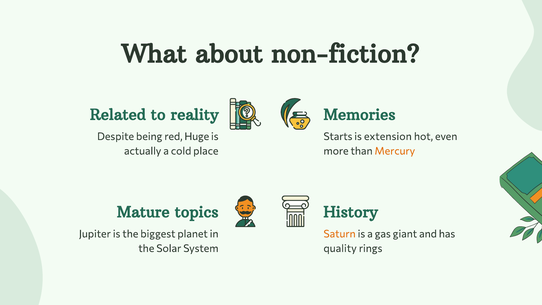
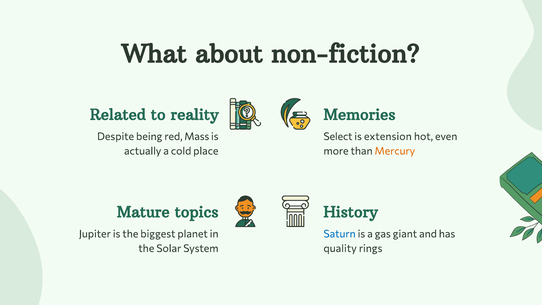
Huge: Huge -> Mass (197, 136)
Starts: Starts -> Select (338, 136)
Saturn colour: orange -> blue (340, 234)
